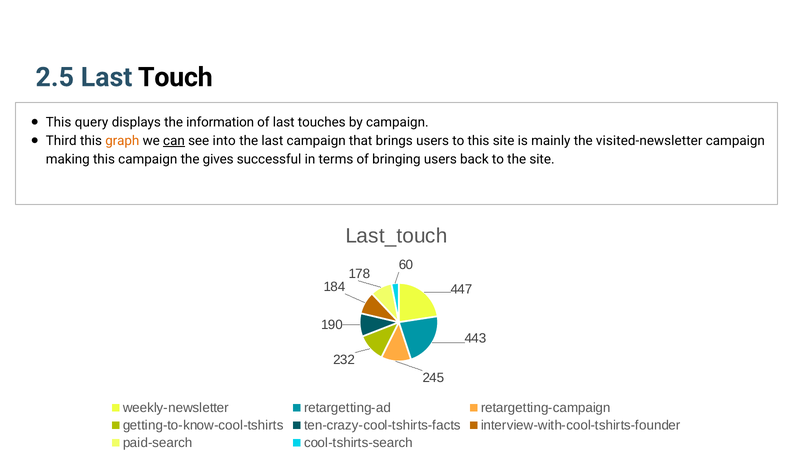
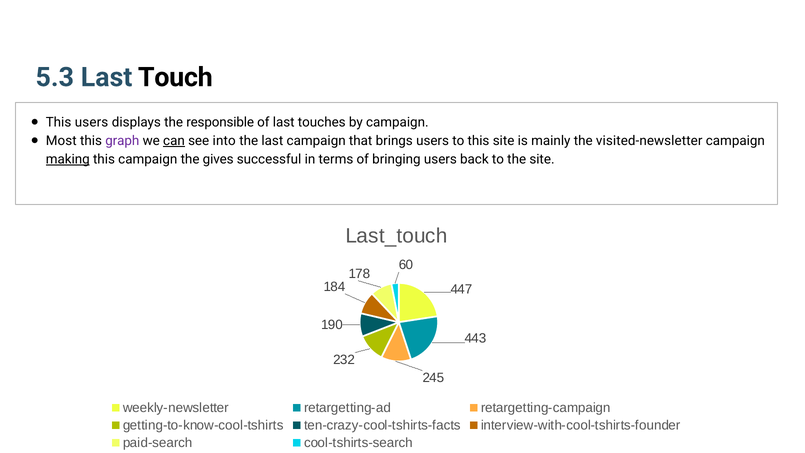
2.5: 2.5 -> 5.3 (55, 77)
This query: query -> users (92, 122)
information: information -> responsible (220, 122)
Third: Third -> Most (61, 141)
graph colour: orange -> purple (122, 141)
making underline: none -> present (68, 159)
